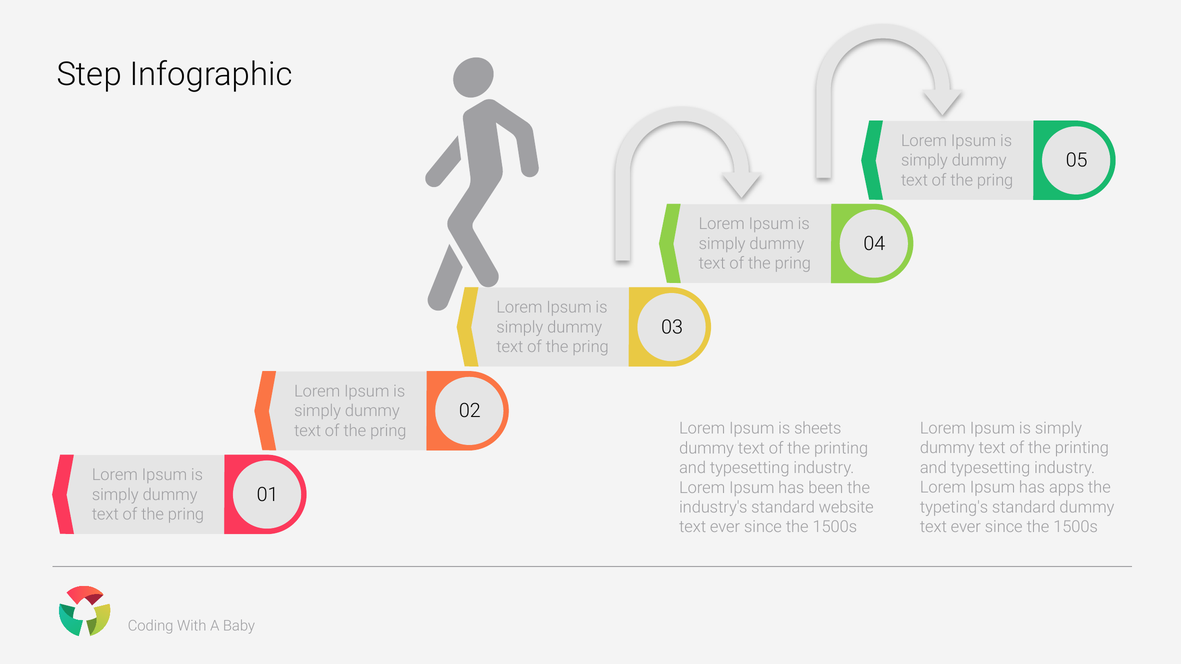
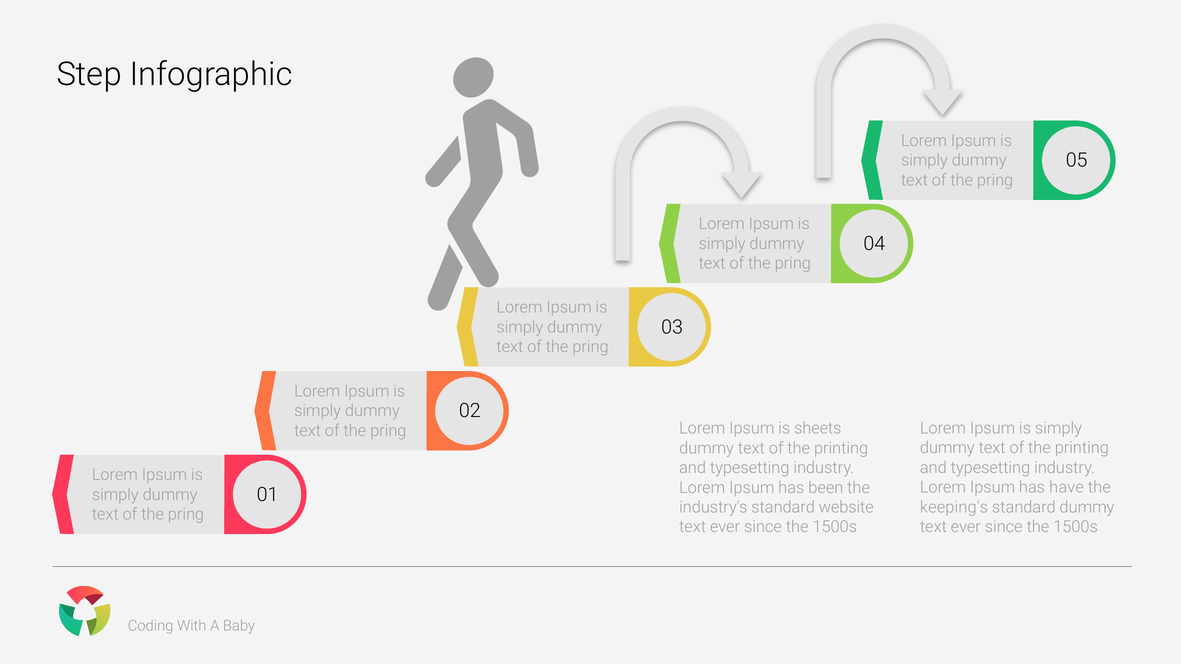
apps: apps -> have (1067, 488)
typeting's: typeting's -> keeping's (954, 507)
